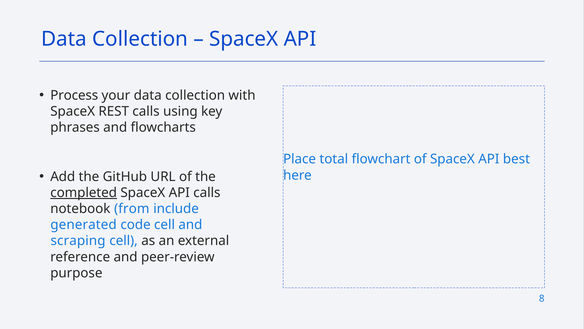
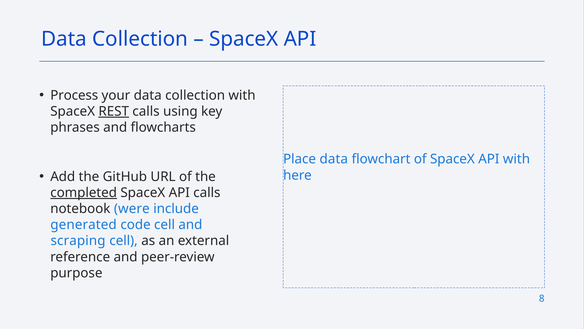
REST underline: none -> present (114, 111)
Place total: total -> data (334, 159)
API best: best -> with (516, 159)
from: from -> were (132, 208)
